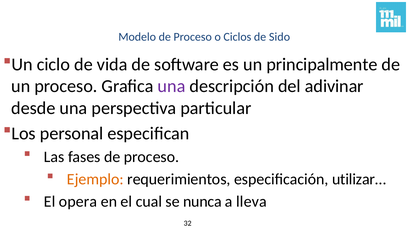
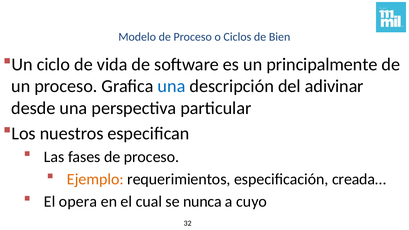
Sido: Sido -> Bien (280, 37)
una colour: purple -> blue (172, 86)
personal: personal -> nuestros (72, 134)
utilizar…: utilizar… -> creada… (359, 179)
lleva: lleva -> cuyo (252, 202)
